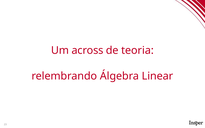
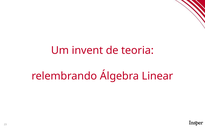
across: across -> invent (87, 50)
